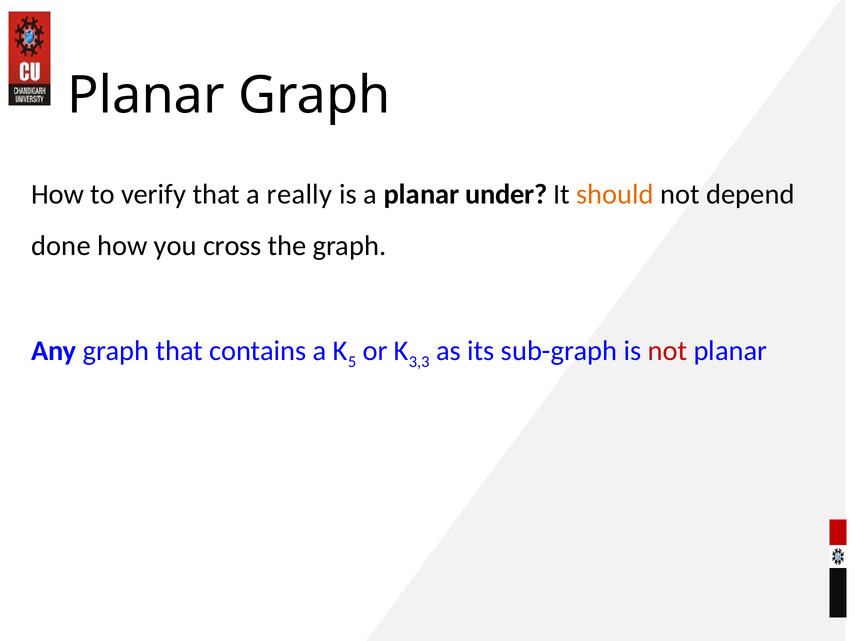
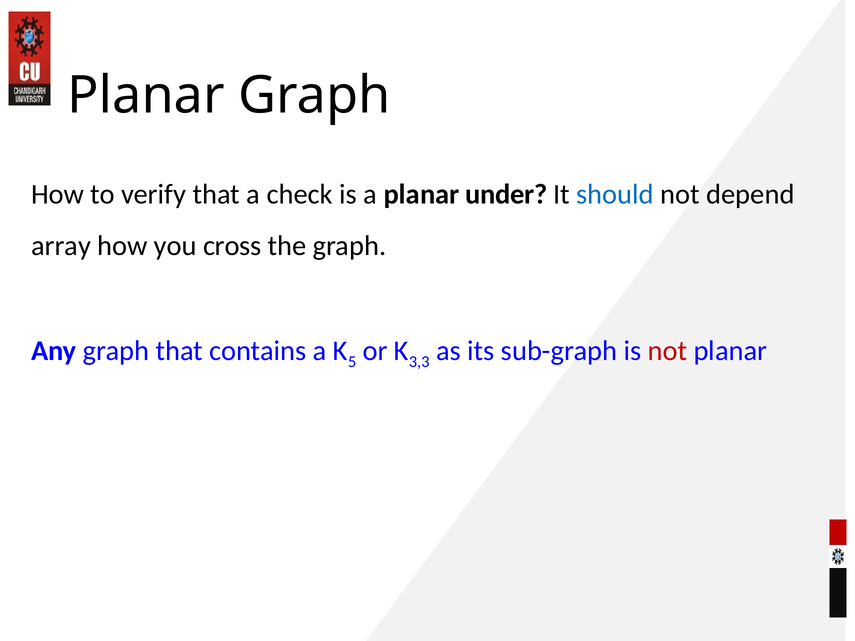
really: really -> check (300, 194)
should colour: orange -> blue (615, 194)
done: done -> array (61, 246)
